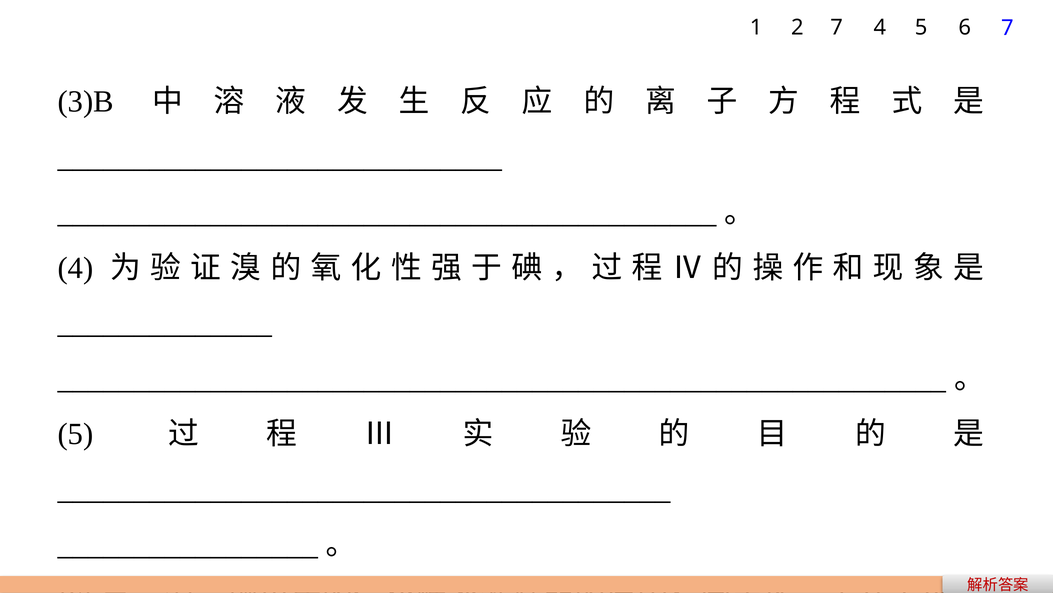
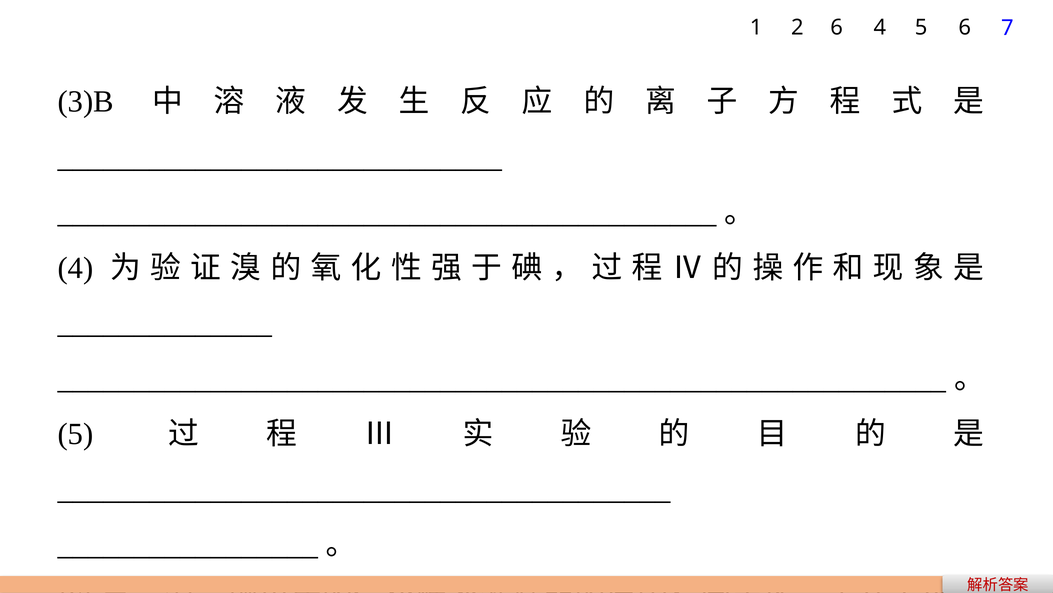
2 7: 7 -> 6 (837, 27)
